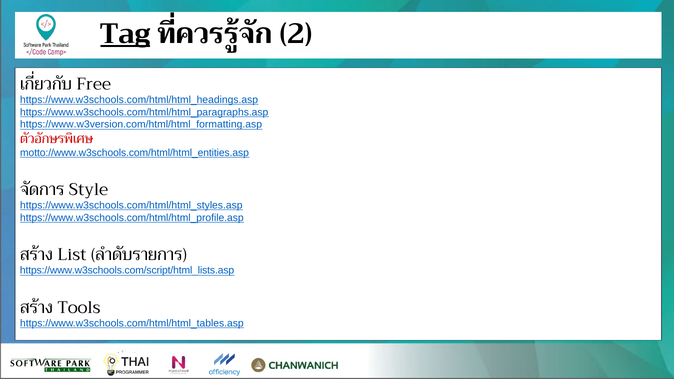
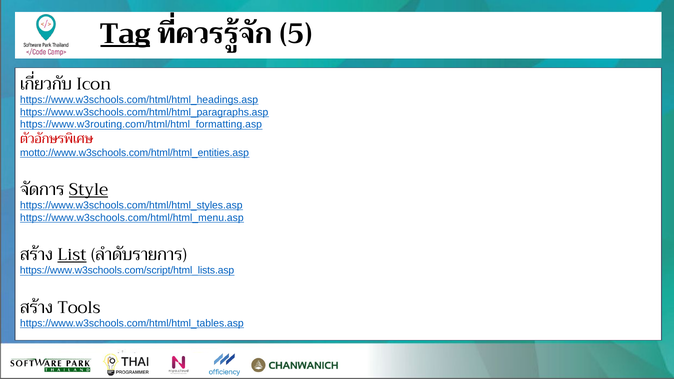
2: 2 -> 5 (296, 34)
Free: Free -> Icon (94, 84)
https://www.w3version.com/html/html_formatting.asp: https://www.w3version.com/html/html_formatting.asp -> https://www.w3routing.com/html/html_formatting.asp (141, 125)
Style underline: none -> present (89, 190)
https://www.w3schools.com/html/html_profile.asp: https://www.w3schools.com/html/html_profile.asp -> https://www.w3schools.com/html/html_menu.asp (132, 218)
List underline: none -> present (72, 255)
